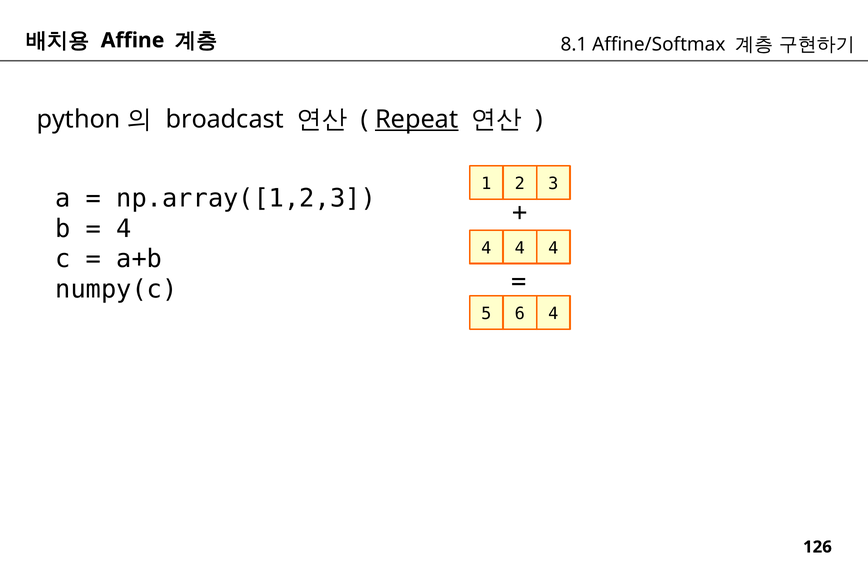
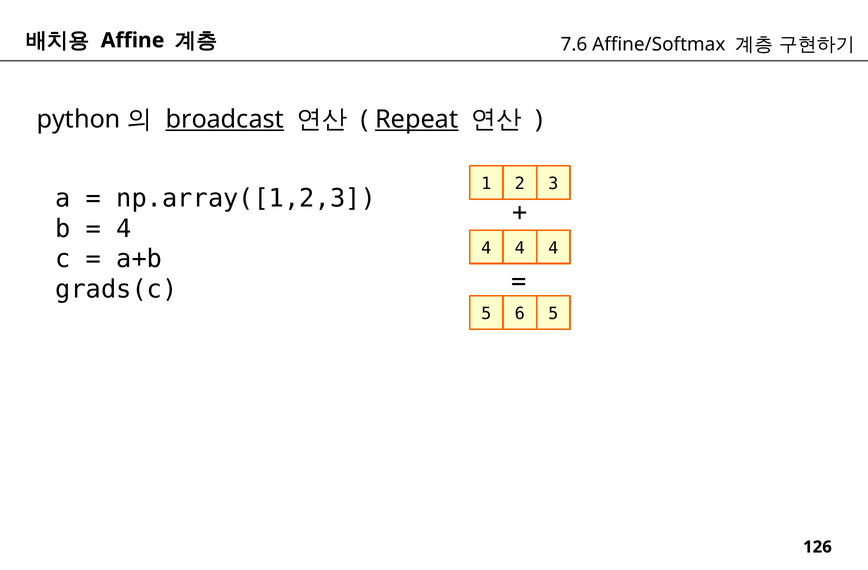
8.1: 8.1 -> 7.6 (574, 44)
broadcast underline: none -> present (225, 119)
numpy(c: numpy(c -> grads(c (116, 290)
6 4: 4 -> 5 (553, 314)
